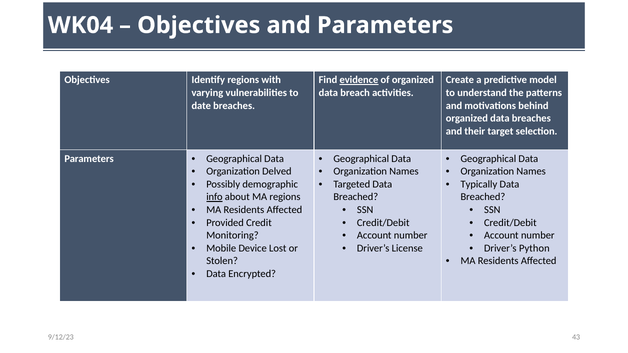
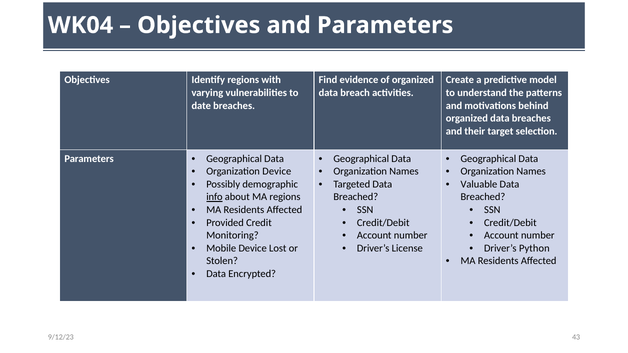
evidence underline: present -> none (359, 80)
Organization Delved: Delved -> Device (277, 172)
Typically: Typically -> Valuable (479, 184)
